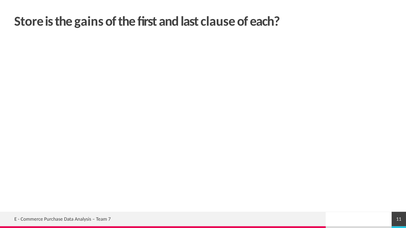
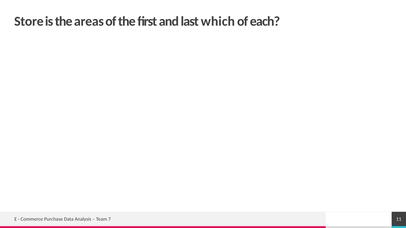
gains: gains -> areas (89, 21)
clause: clause -> which (218, 21)
